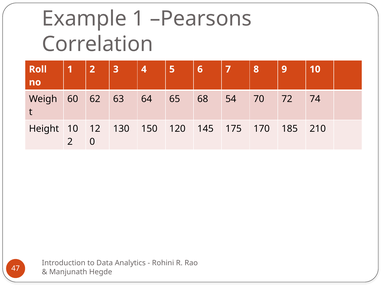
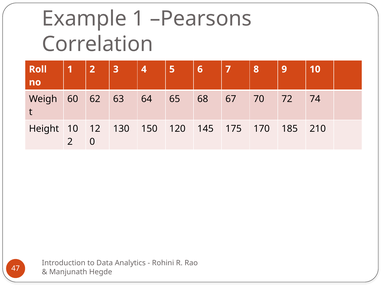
54: 54 -> 67 (231, 99)
